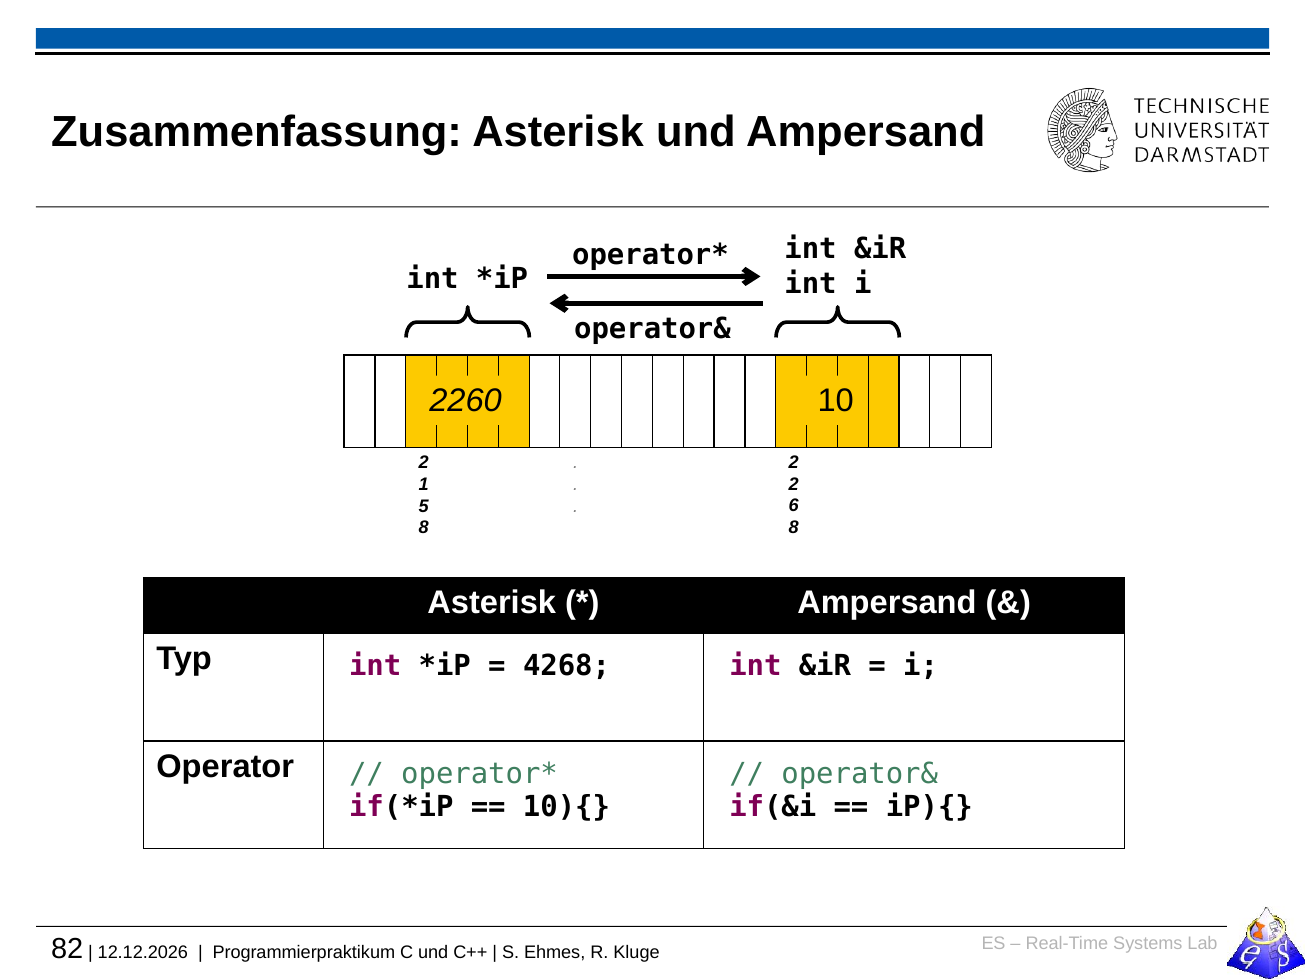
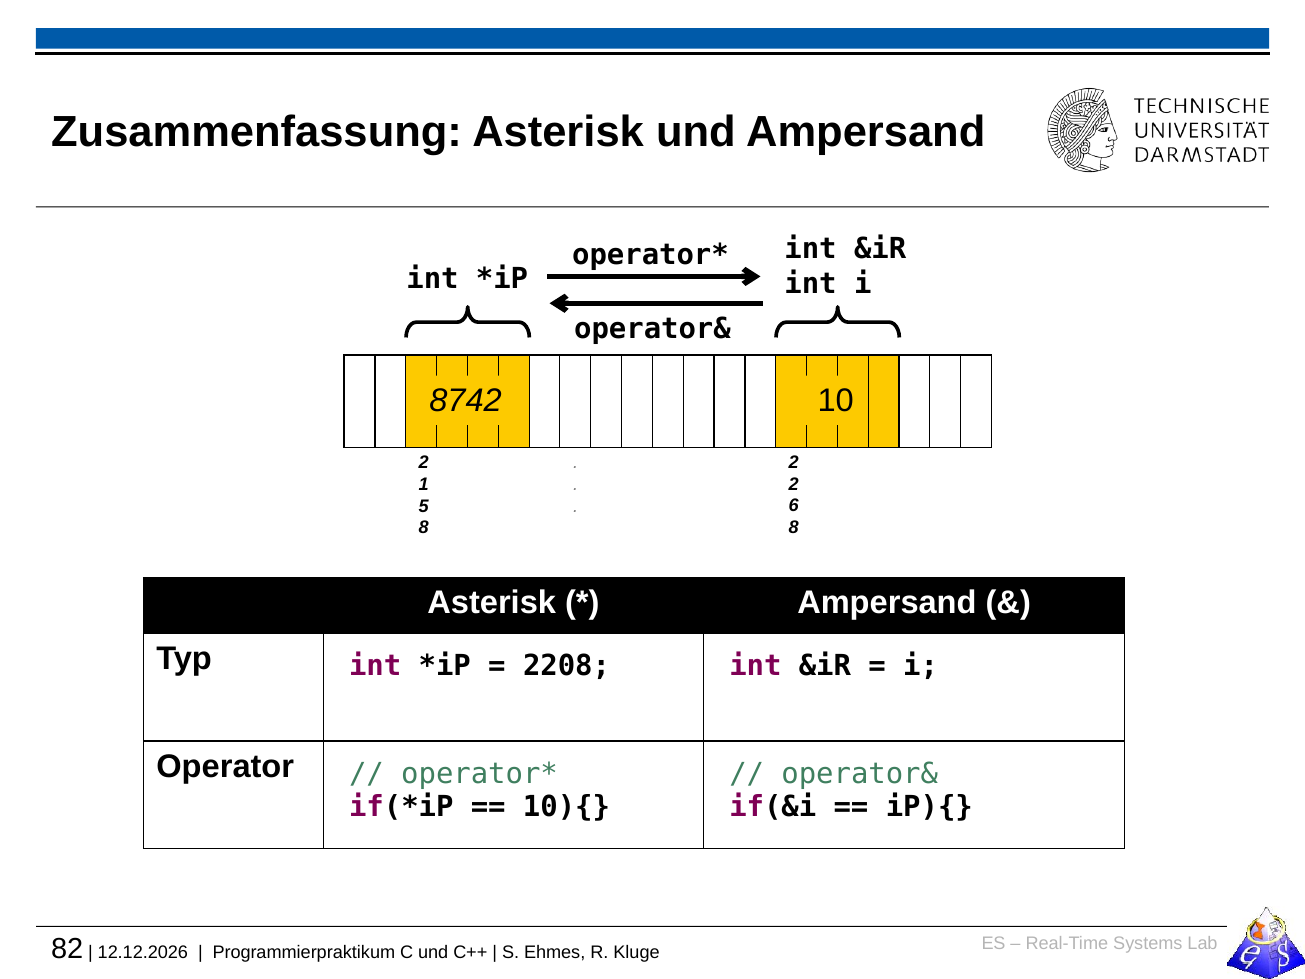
2260: 2260 -> 8742 (466, 400)
4268: 4268 -> 2208 (567, 666)
